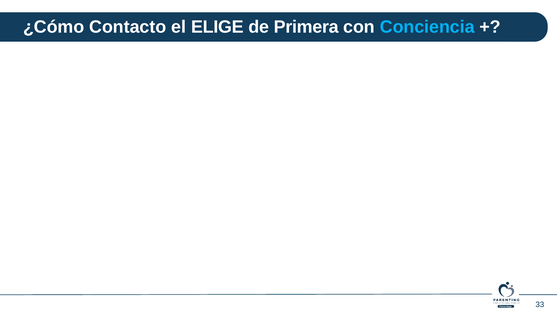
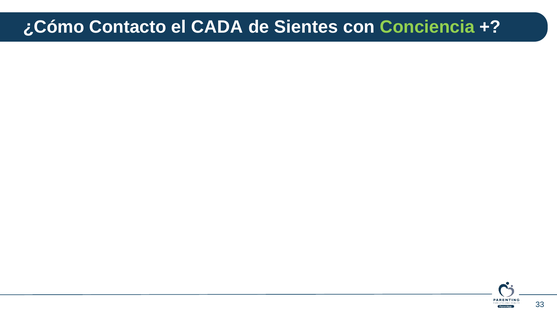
ELIGE: ELIGE -> CADA (217, 27)
Primera: Primera -> Sientes (306, 27)
Conciencia colour: light blue -> light green (427, 27)
